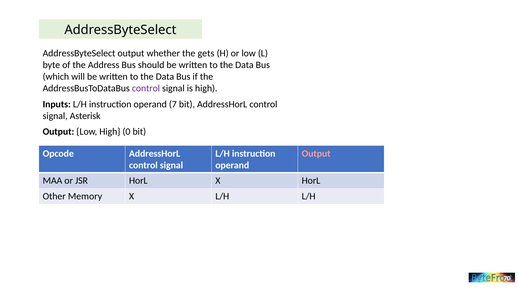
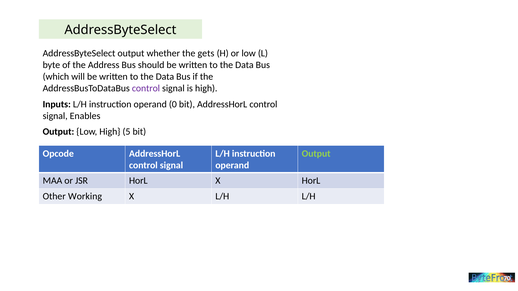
7: 7 -> 0 (173, 104)
Asterisk: Asterisk -> Enables (85, 116)
0: 0 -> 5 (126, 132)
Output colour: pink -> light green (316, 154)
Memory: Memory -> Working (85, 197)
